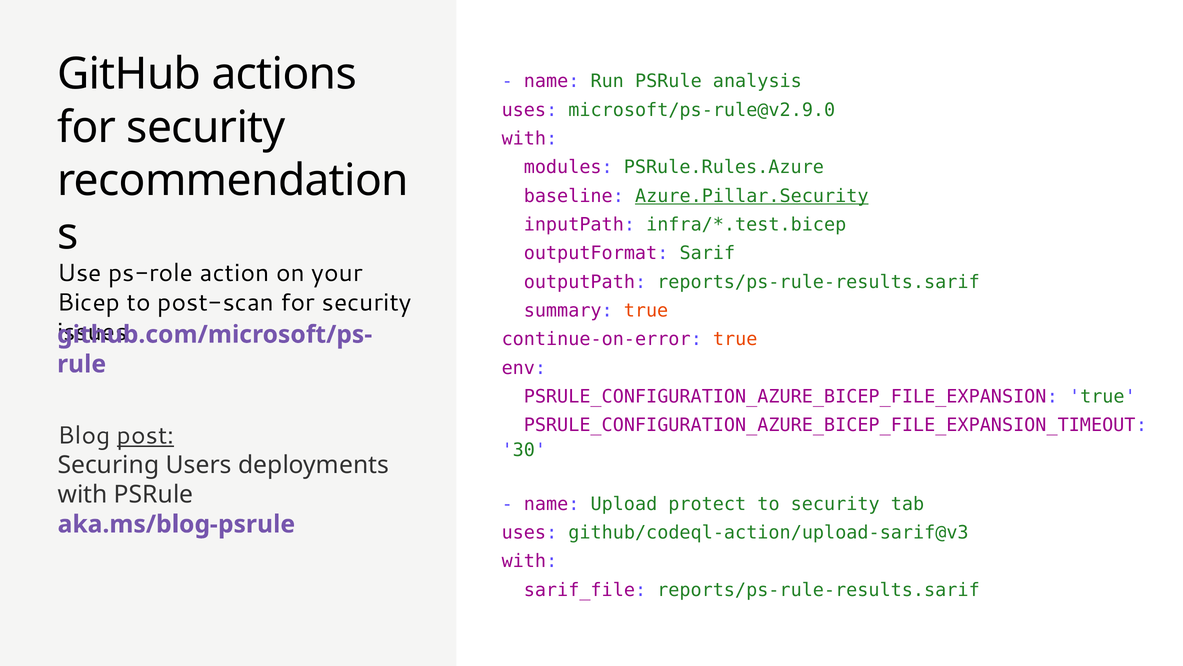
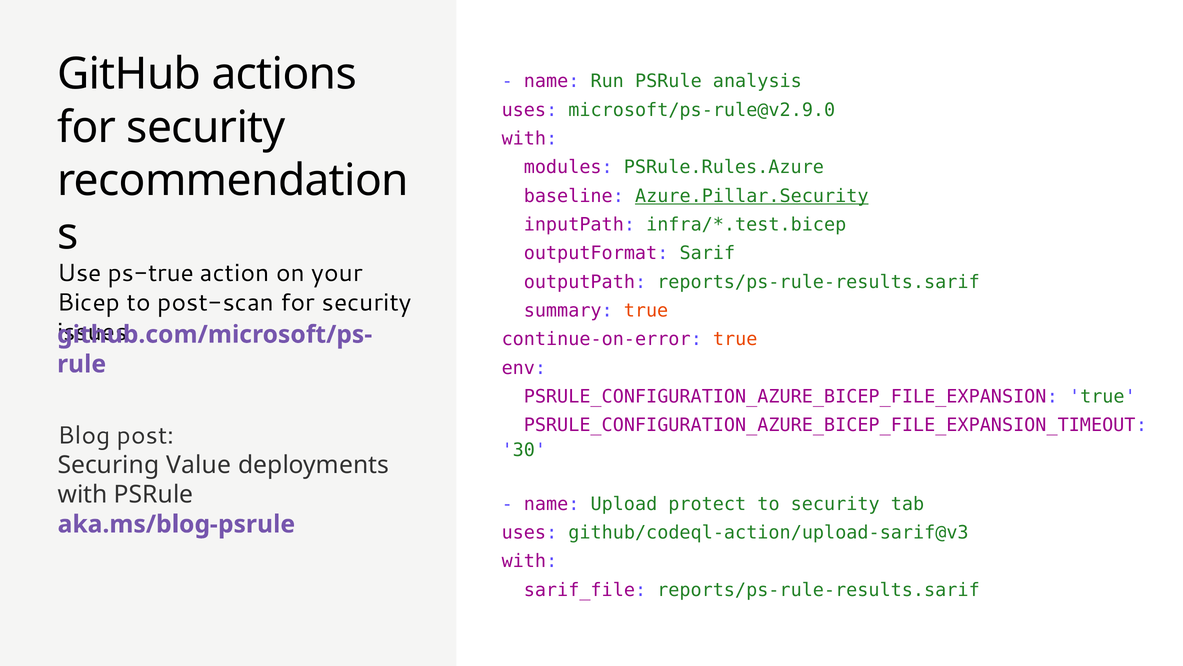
ps-role: ps-role -> ps-true (151, 273)
post underline: present -> none (146, 435)
Users: Users -> Value (199, 465)
